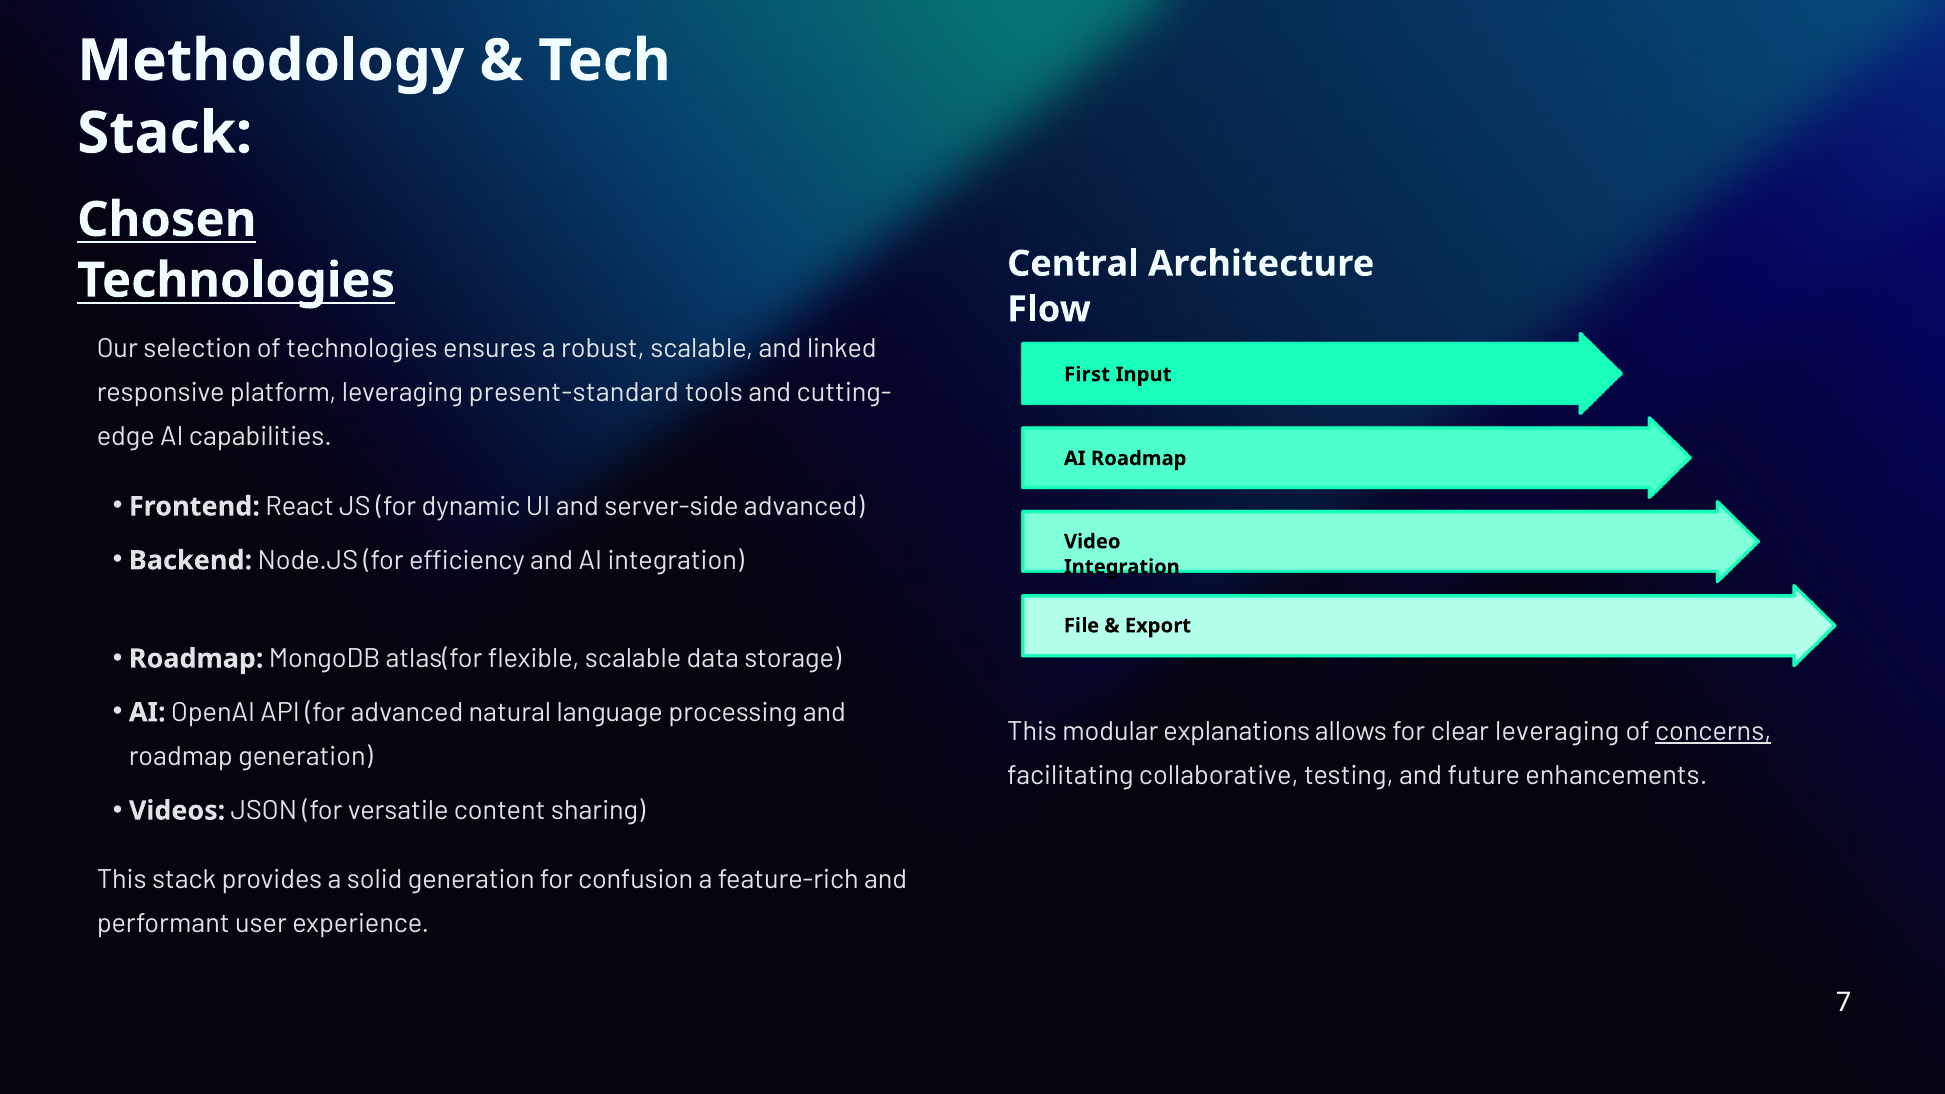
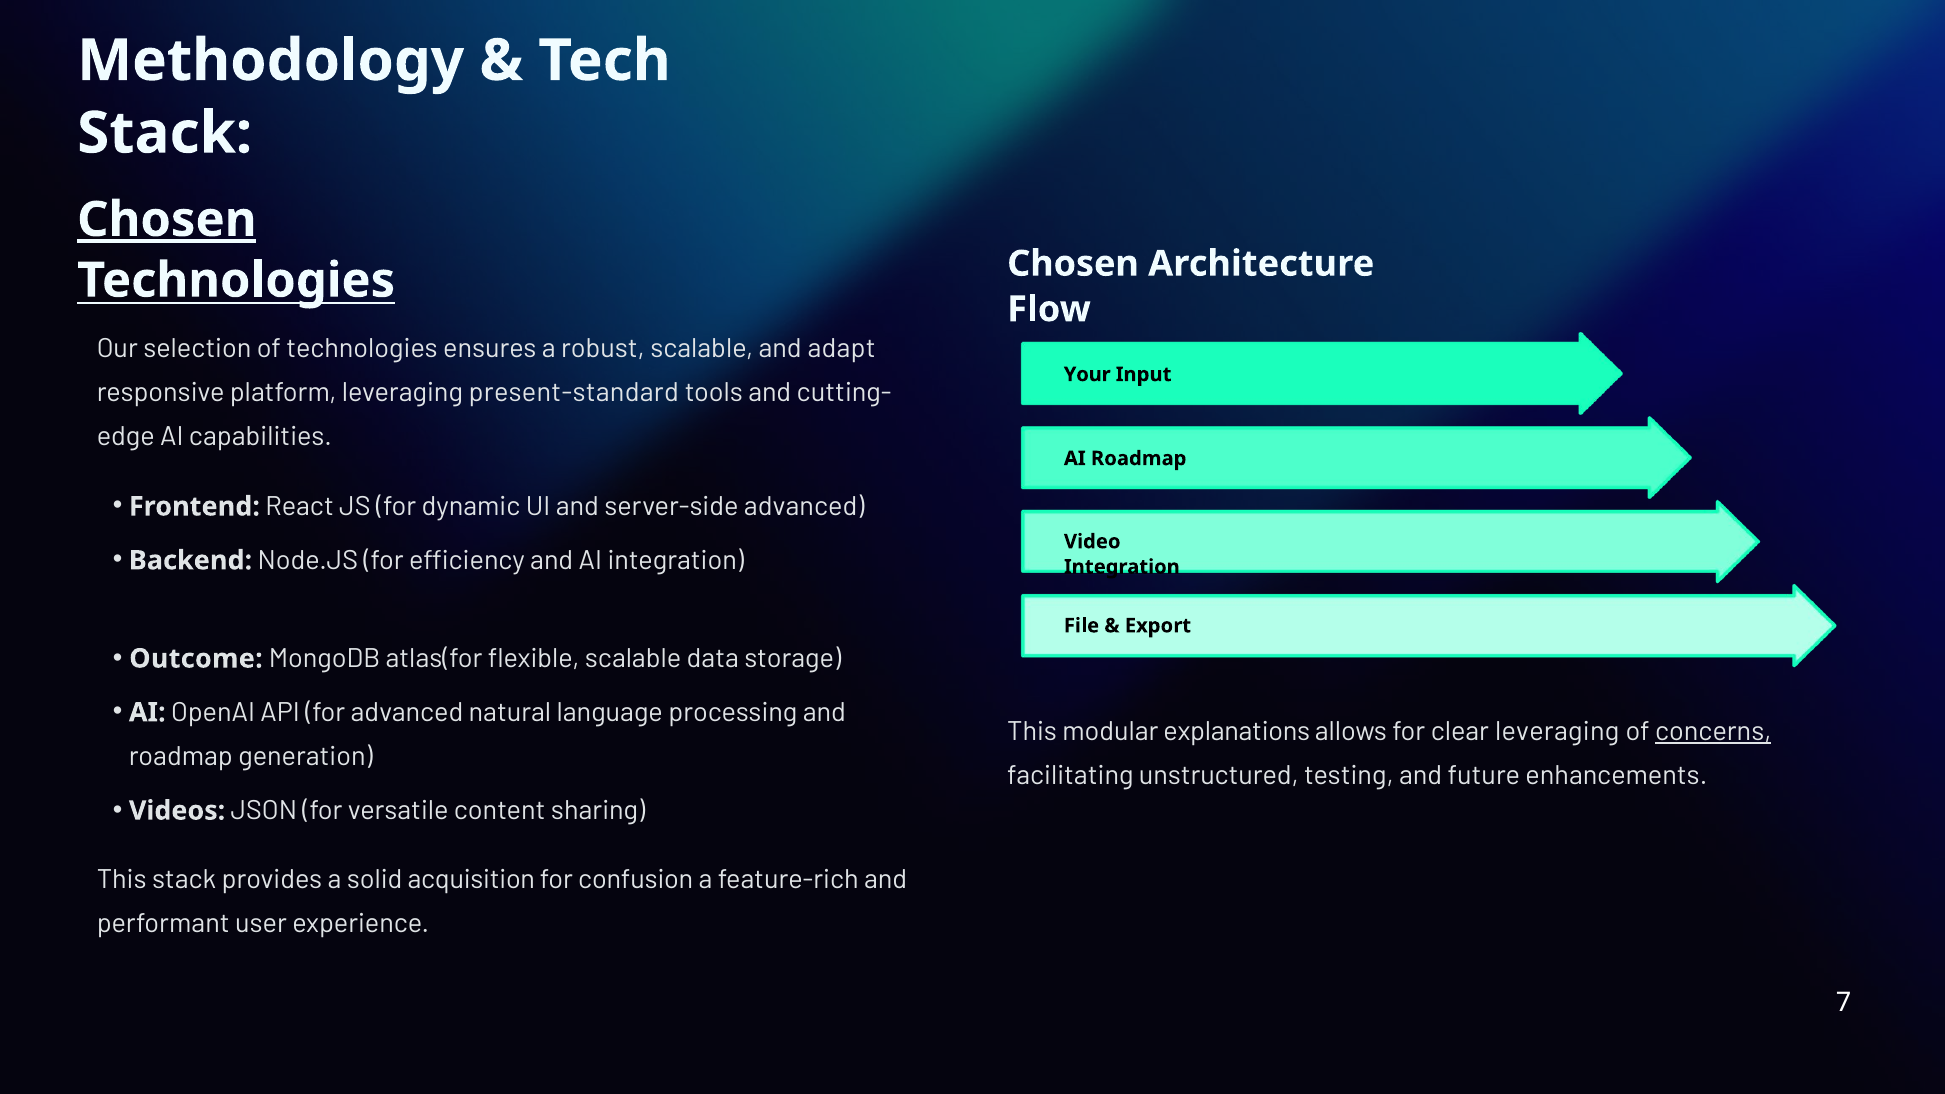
Chosen underline: none -> present (167, 220)
Central: Central -> Chosen (1073, 264)
linked: linked -> adapt (842, 349)
First: First -> Your (1087, 374)
Roadmap: Roadmap -> Outcome (196, 659)
collaborative: collaborative -> unstructured (1219, 775)
solid generation: generation -> acquisition (471, 880)
